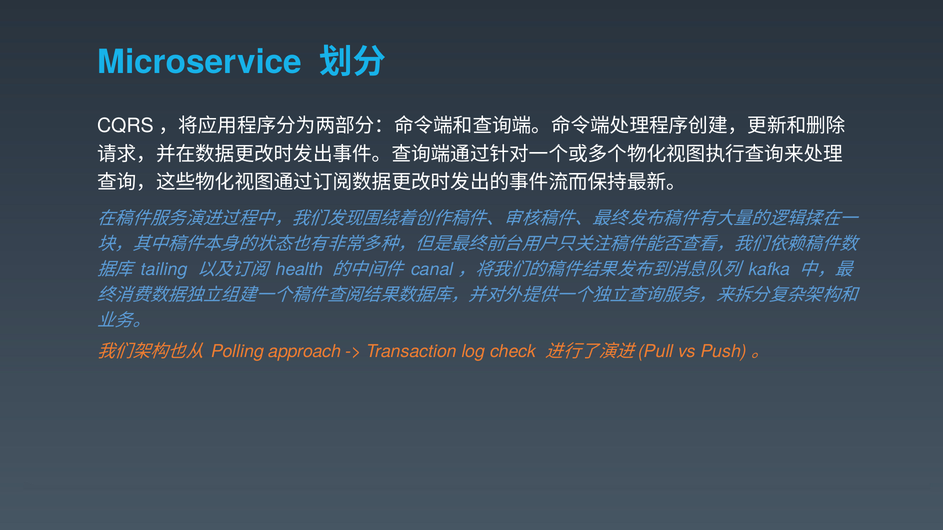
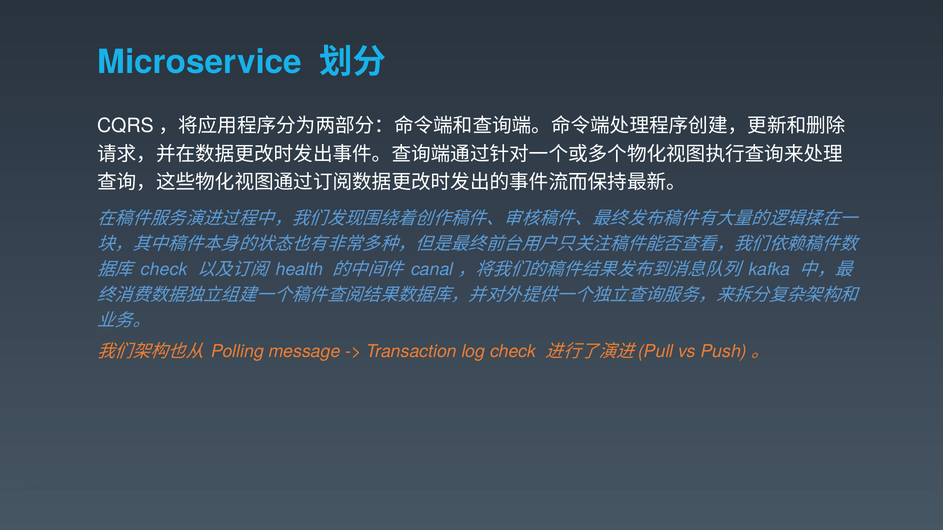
tailing: tailing -> check (164, 270)
approach: approach -> message (305, 352)
